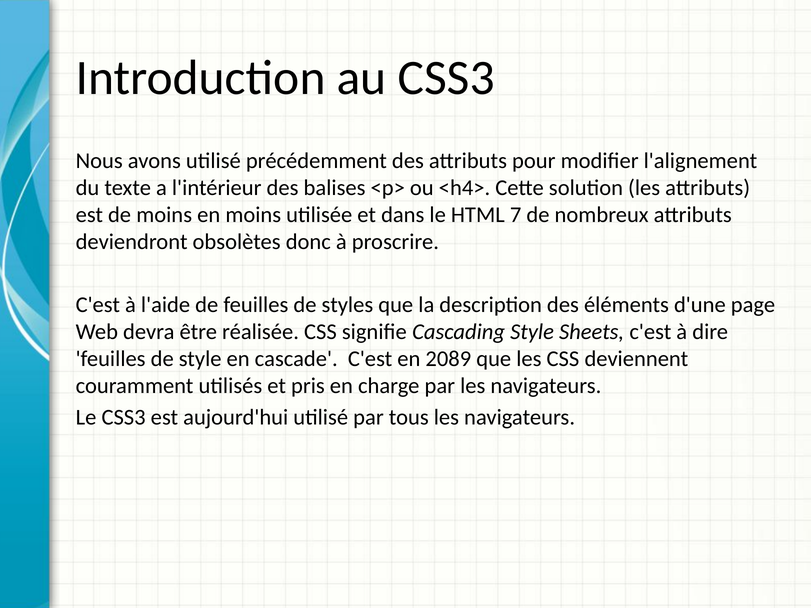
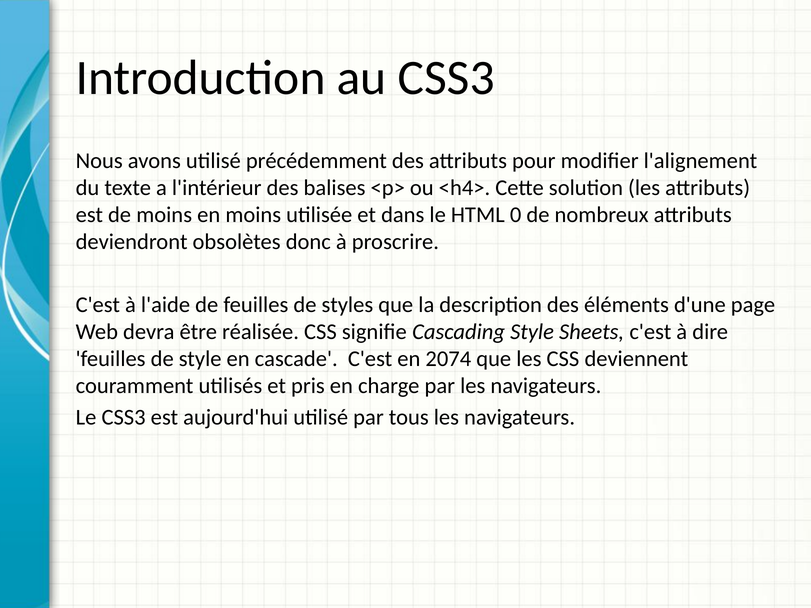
7: 7 -> 0 (516, 215)
2089: 2089 -> 2074 (448, 359)
